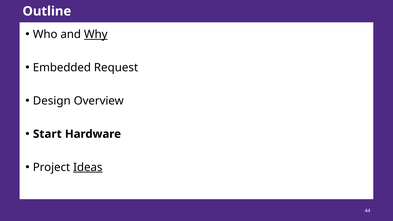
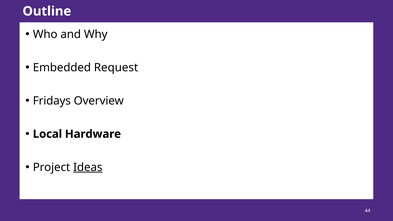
Why underline: present -> none (96, 34)
Design: Design -> Fridays (52, 101)
Start: Start -> Local (47, 134)
